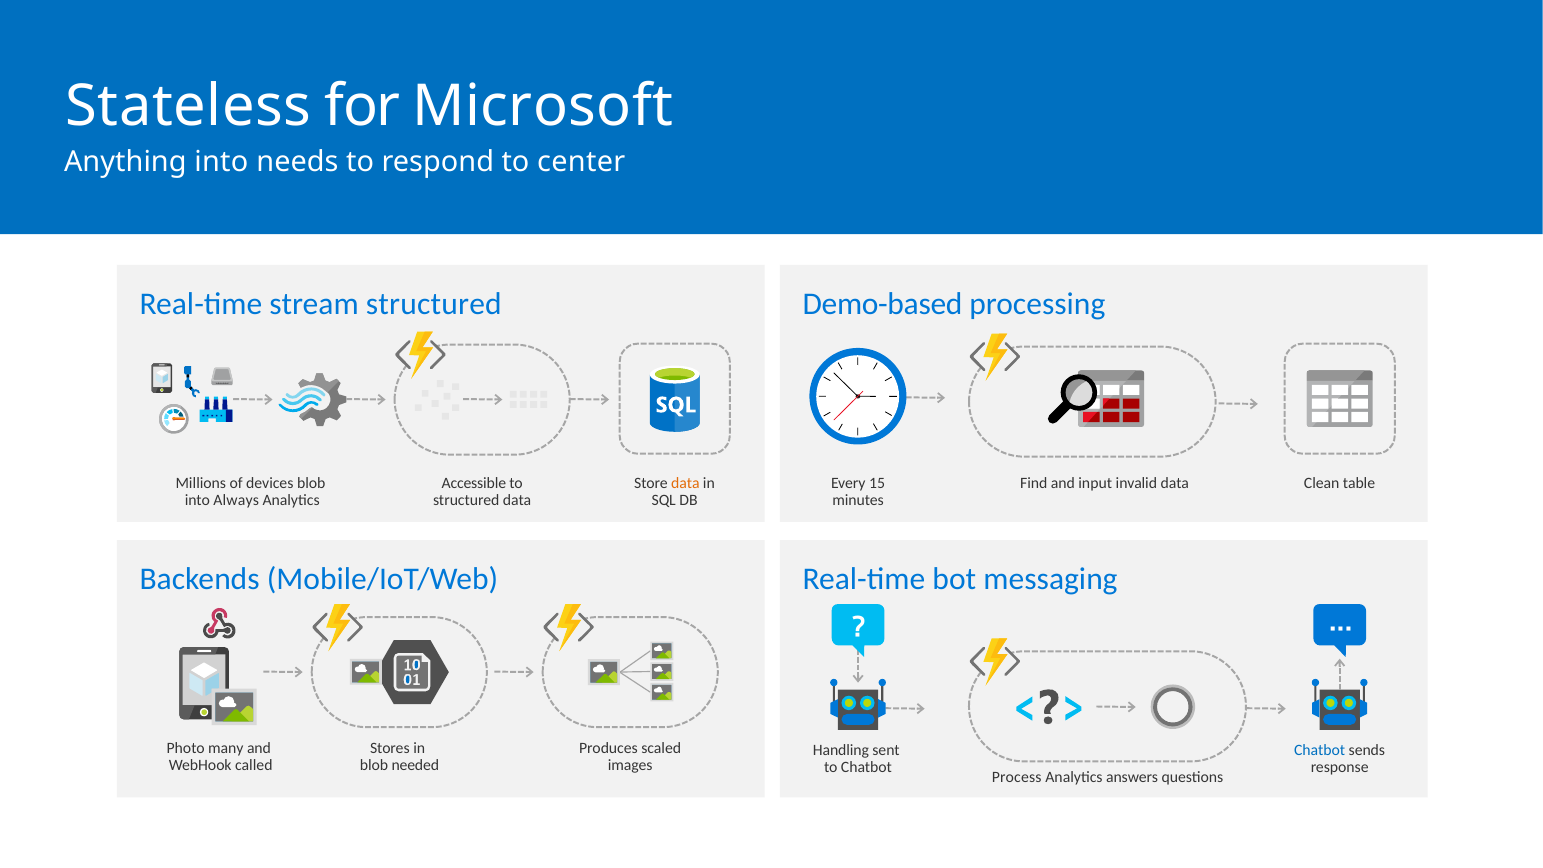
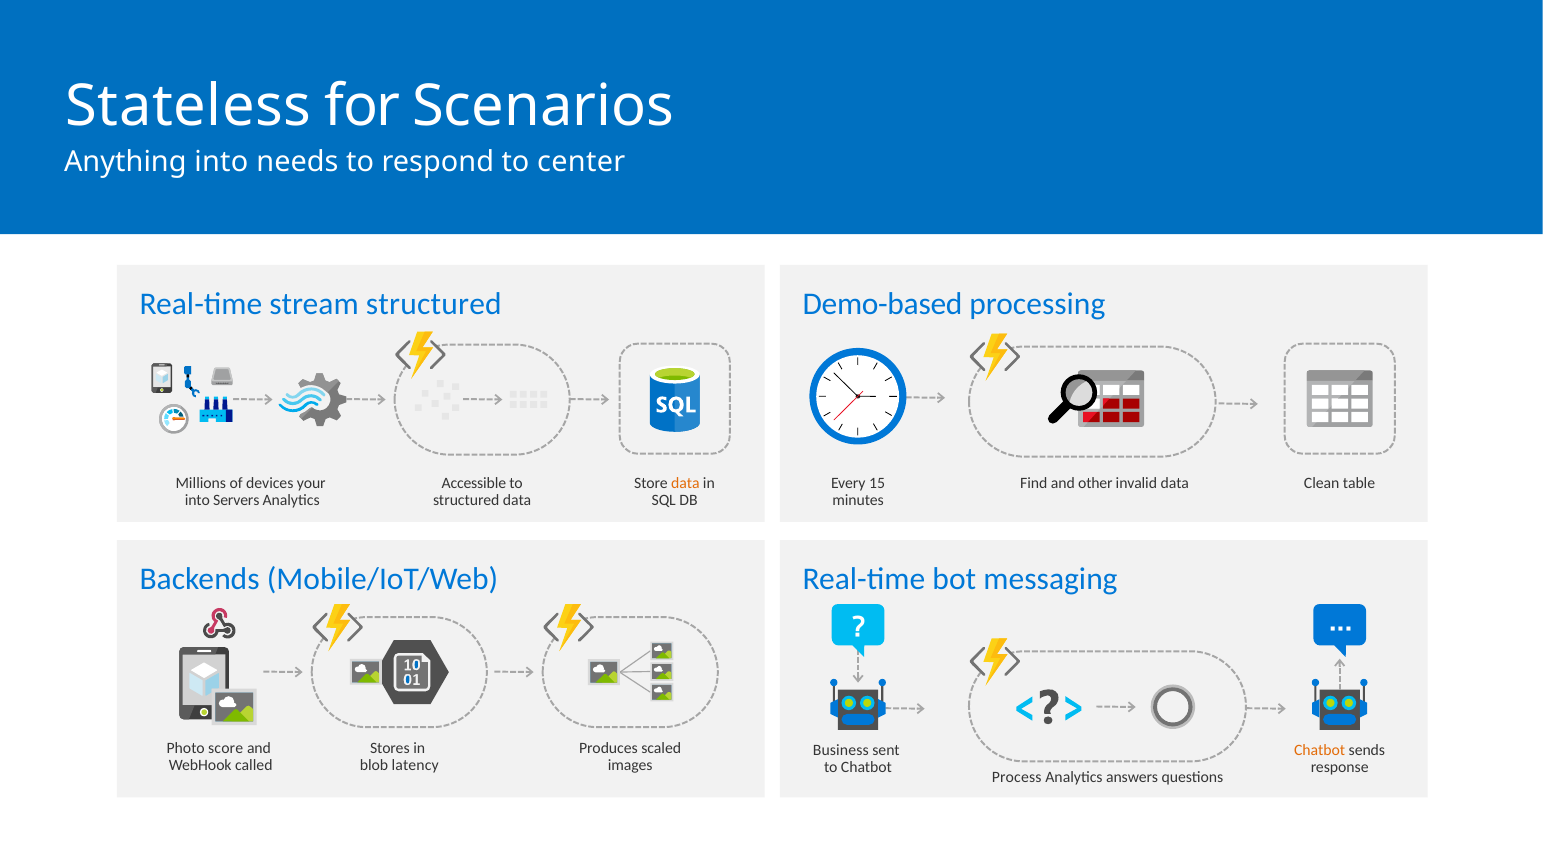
Microsoft: Microsoft -> Scenarios (543, 106)
devices blob: blob -> your (311, 483)
input: input -> other (1095, 483)
Always: Always -> Servers (236, 500)
many: many -> score (226, 748)
Handling: Handling -> Business (841, 750)
Chatbot colour: blue -> orange (1320, 750)
needed: needed -> latency (415, 765)
